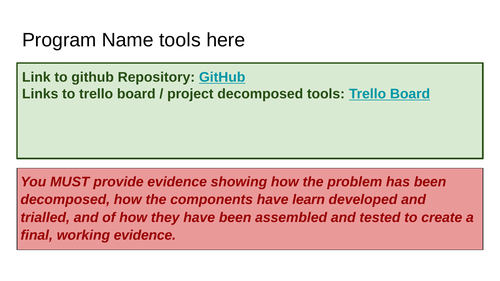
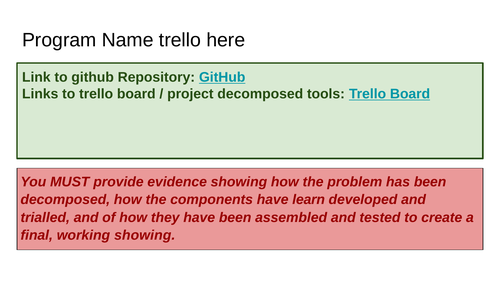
Name tools: tools -> trello (180, 40)
working evidence: evidence -> showing (145, 236)
